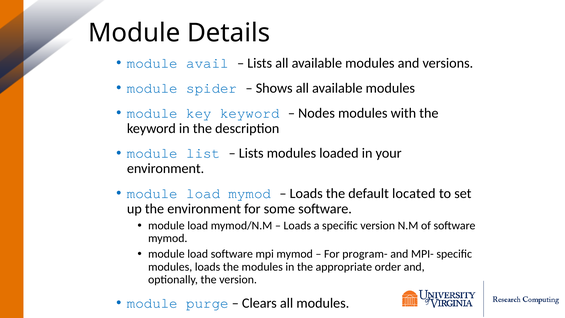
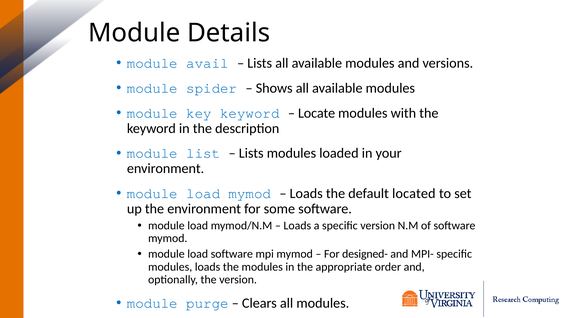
Nodes: Nodes -> Locate (317, 113)
program-: program- -> designed- (365, 254)
